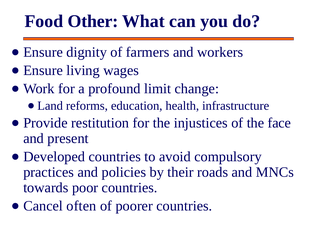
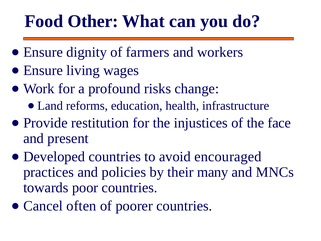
limit: limit -> risks (158, 89)
compulsory: compulsory -> encouraged (228, 157)
roads: roads -> many (213, 172)
